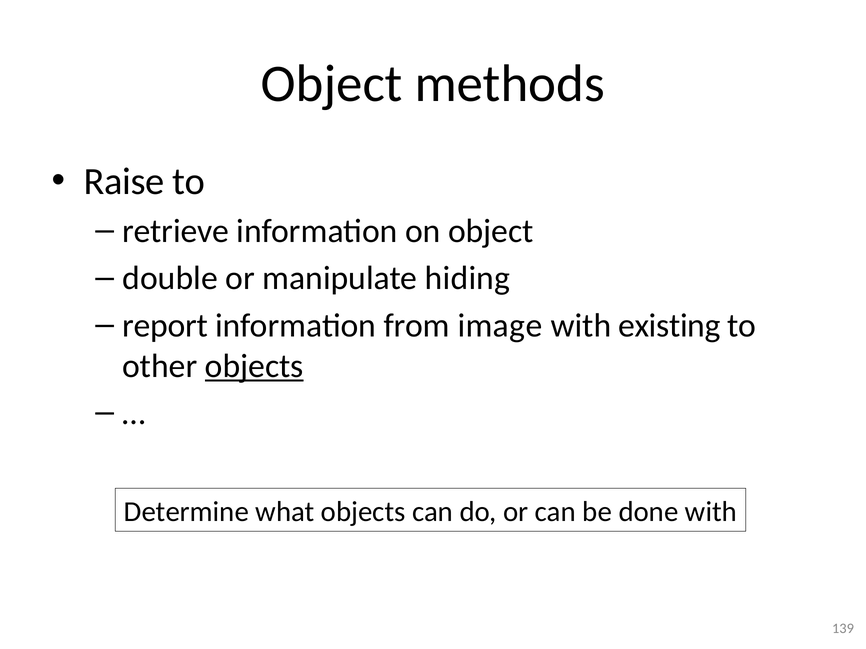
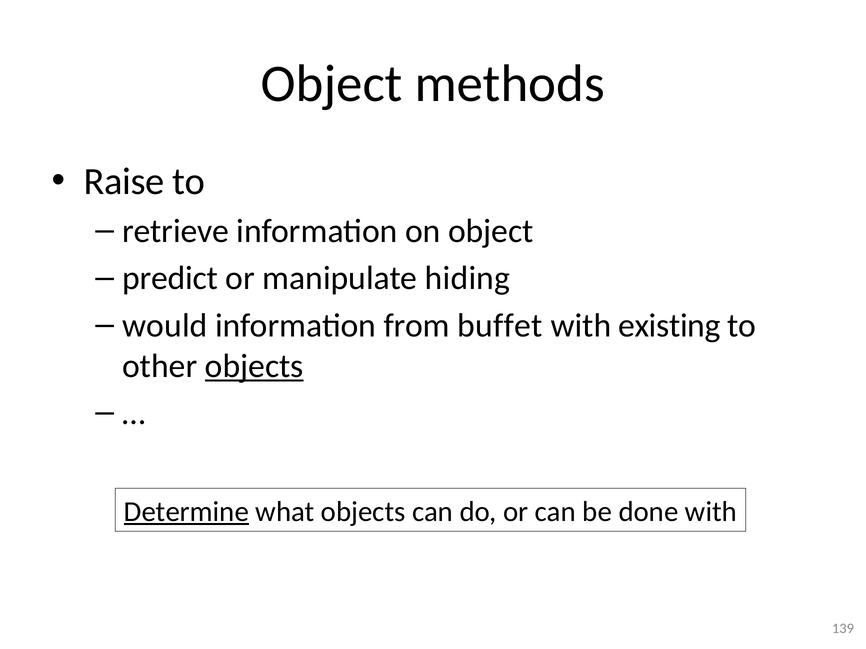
double: double -> predict (170, 279)
report: report -> would (165, 326)
image: image -> buffet (500, 326)
Determine underline: none -> present (186, 512)
